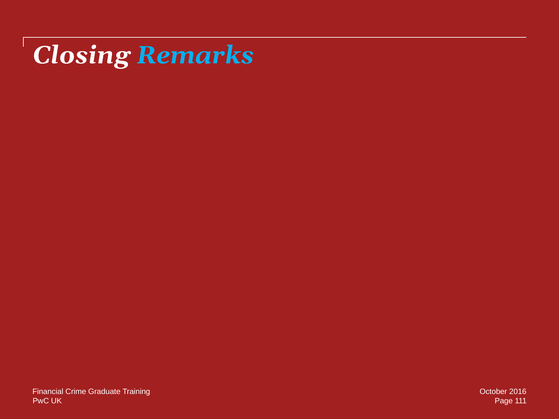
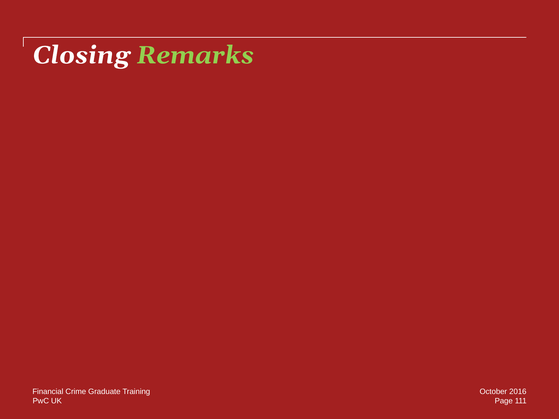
Remarks colour: light blue -> light green (195, 55)
